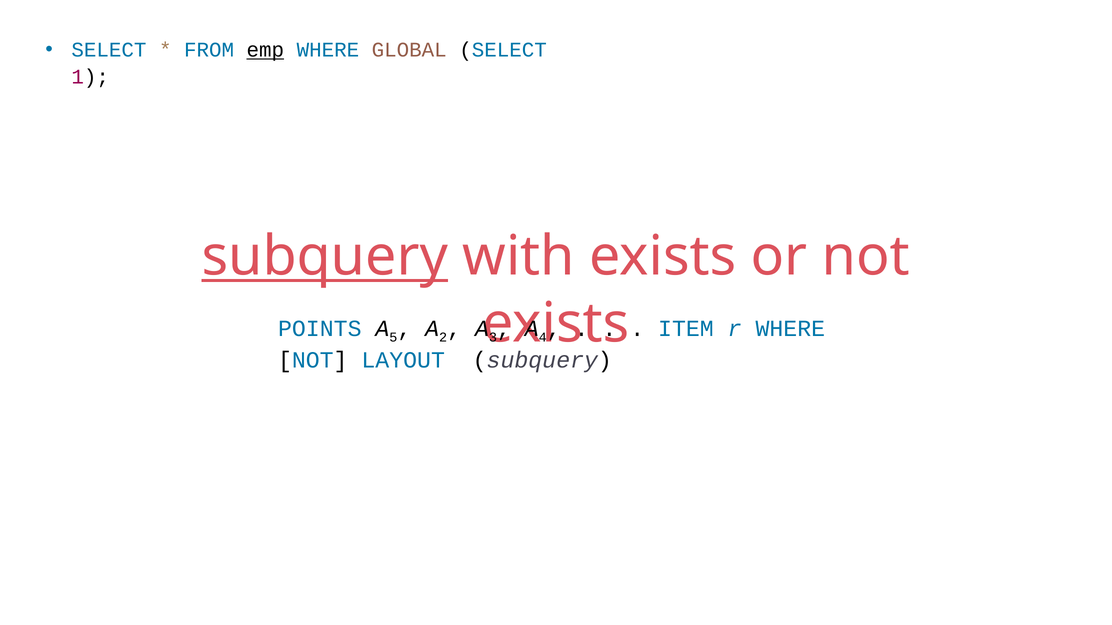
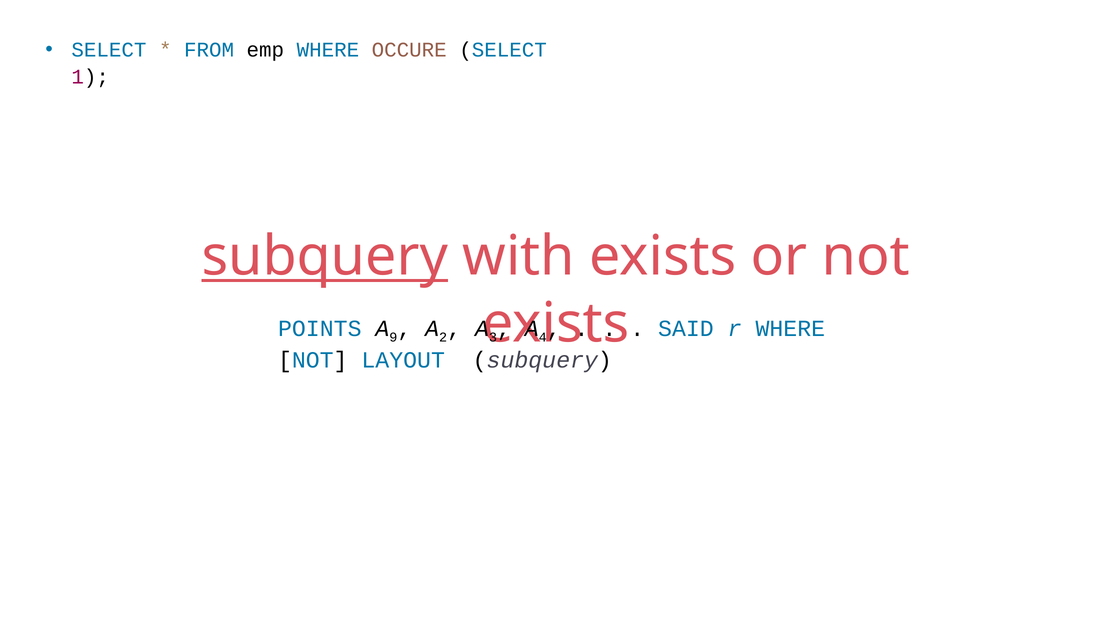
emp underline: present -> none (265, 50)
GLOBAL: GLOBAL -> OCCURE (409, 50)
5: 5 -> 9 (393, 338)
ITEM: ITEM -> SAID (686, 329)
